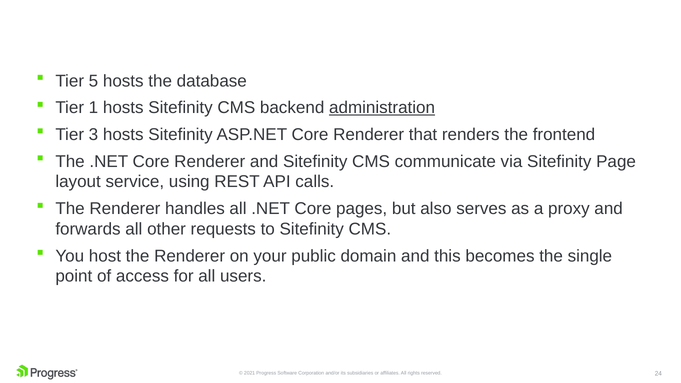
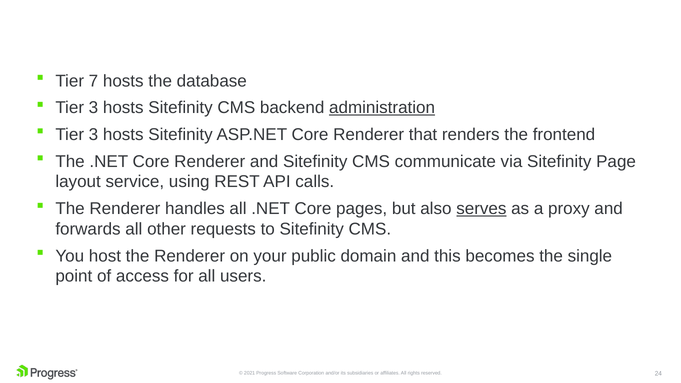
5: 5 -> 7 (93, 81)
1: 1 -> 3 (93, 108)
serves underline: none -> present (481, 209)
